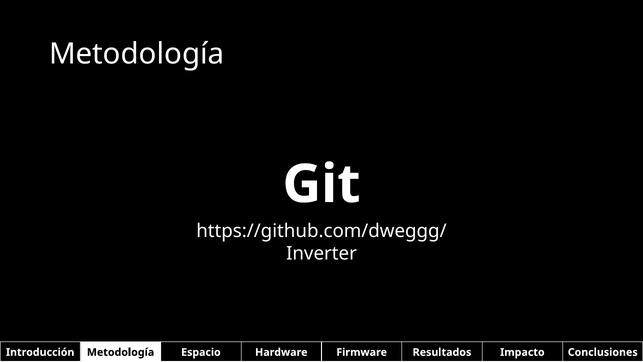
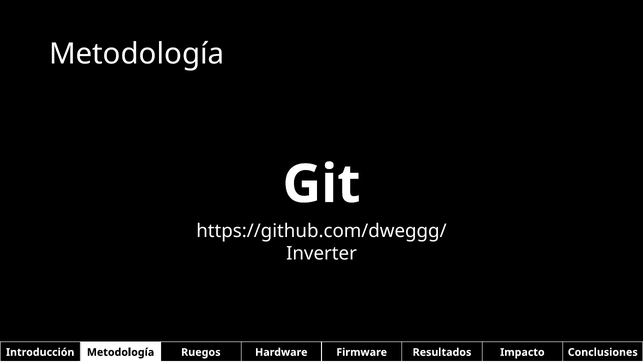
Espacio: Espacio -> Ruegos (201, 352)
